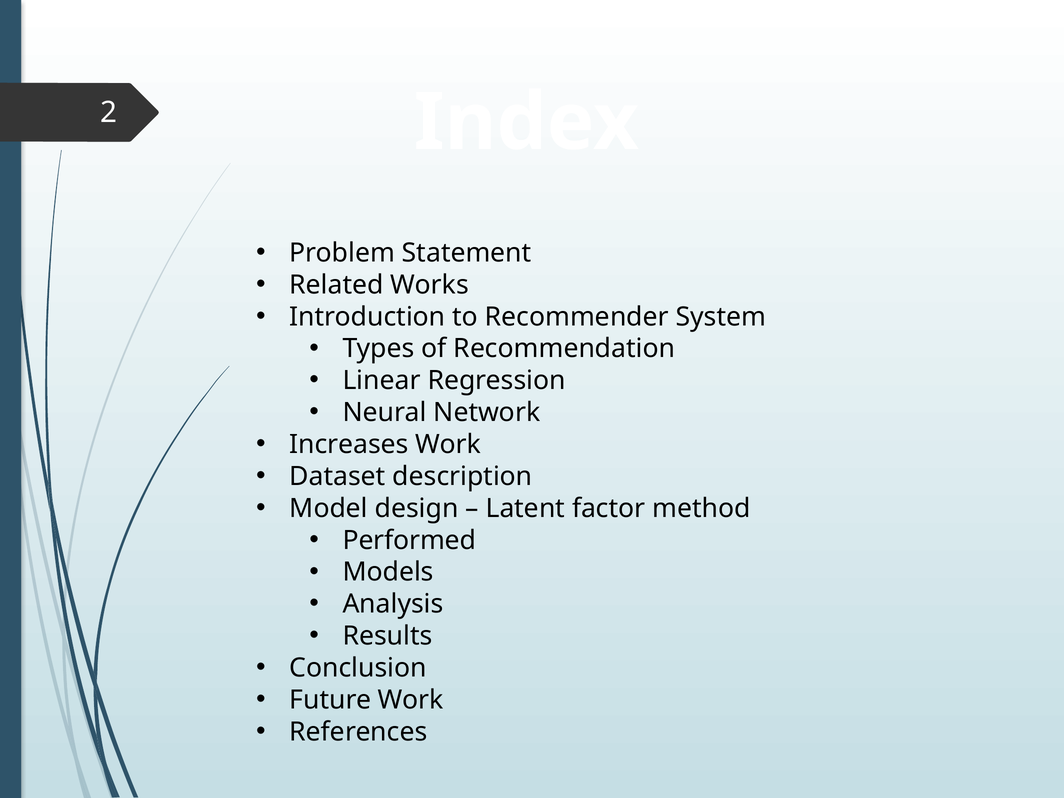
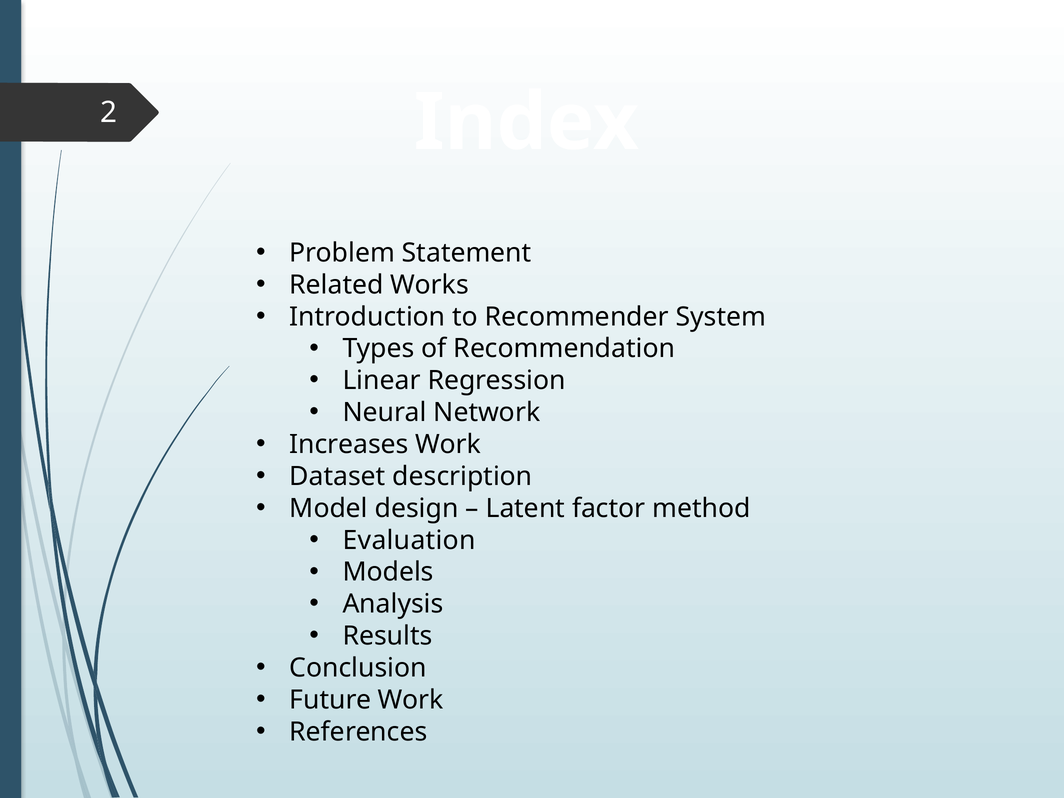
Performed: Performed -> Evaluation (409, 540)
